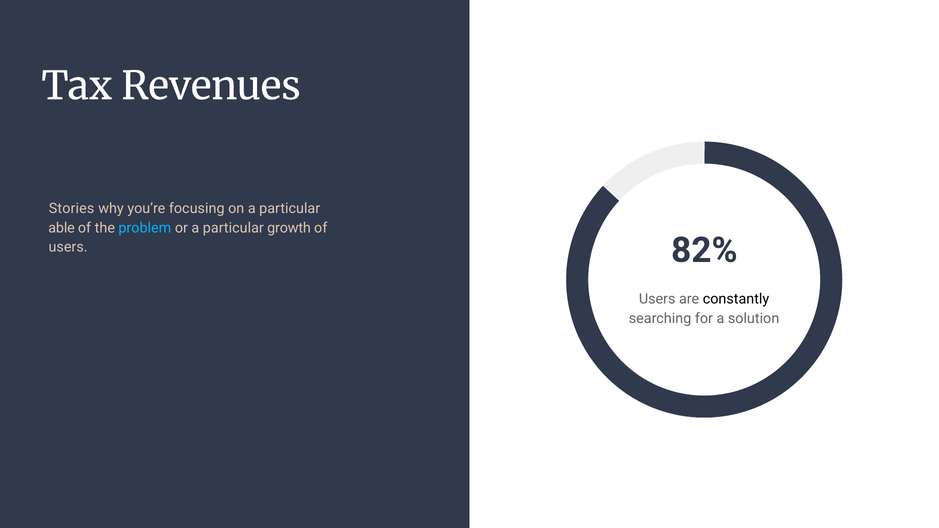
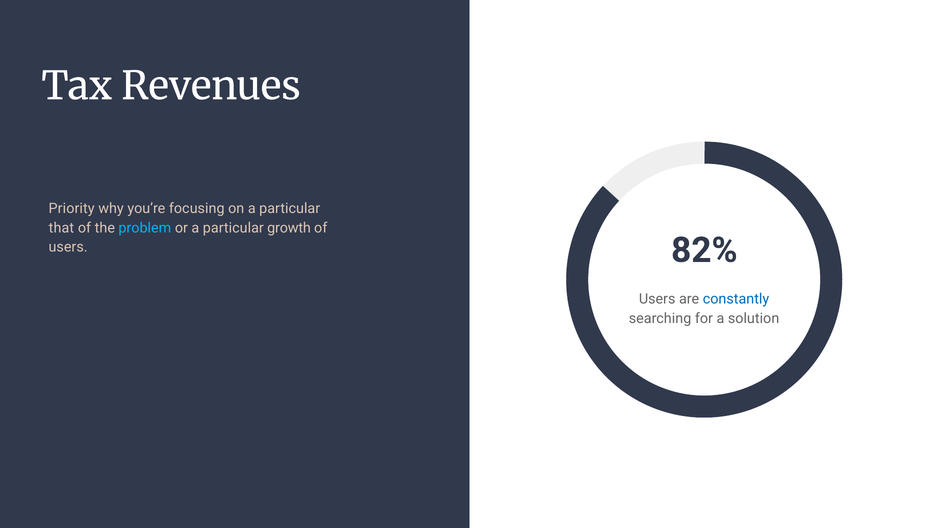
Stories: Stories -> Priority (72, 209)
able: able -> that (61, 228)
constantly colour: black -> blue (736, 299)
